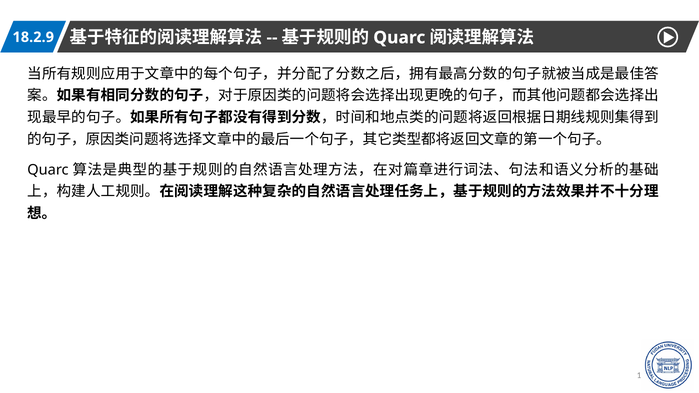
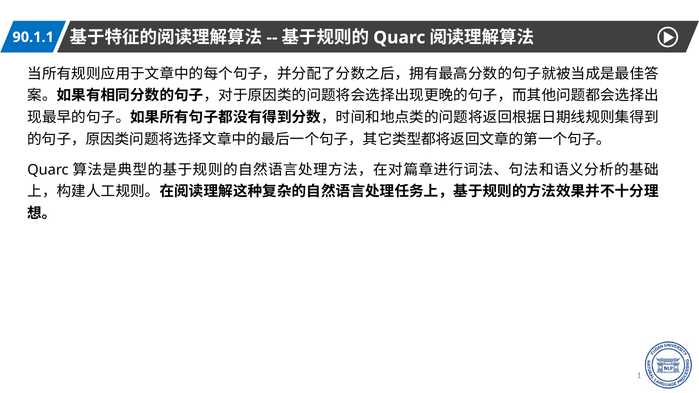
18.2.9: 18.2.9 -> 90.1.1 (33, 37)
